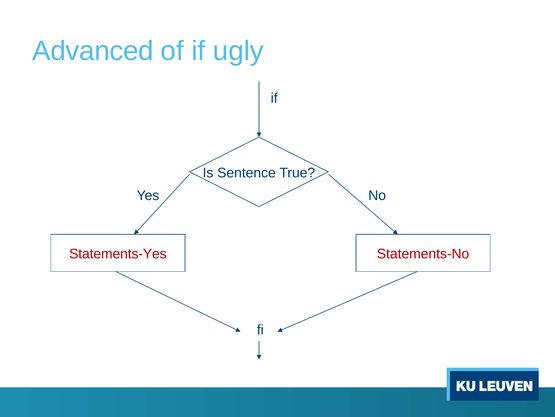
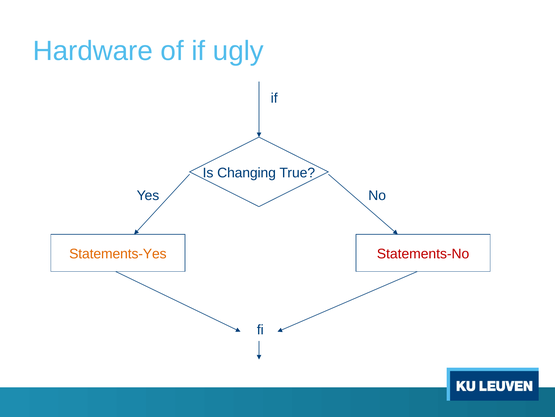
Advanced: Advanced -> Hardware (93, 51)
Sentence: Sentence -> Changing (247, 173)
Statements-Yes colour: red -> orange (118, 253)
